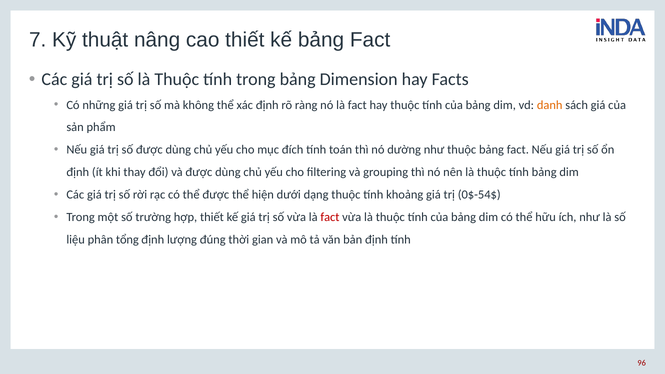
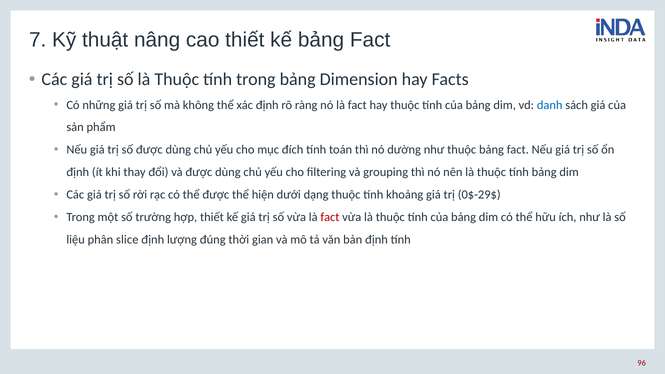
danh colour: orange -> blue (550, 105)
0$-54$: 0$-54$ -> 0$-29$ (479, 195)
tổng: tổng -> slice (127, 240)
